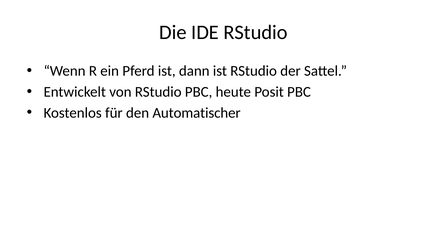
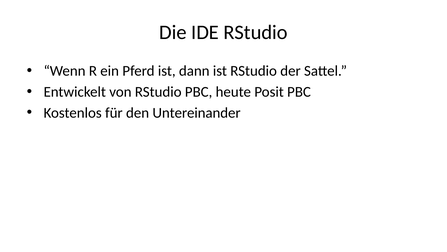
Automatischer: Automatischer -> Untereinander (197, 113)
